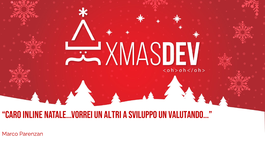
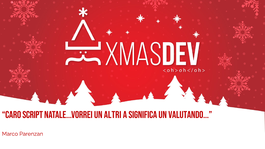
Inline: Inline -> Script (33, 115)
sviluppo: sviluppo -> significa (143, 115)
